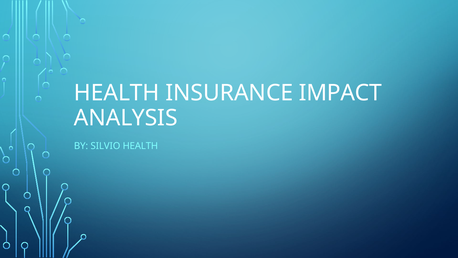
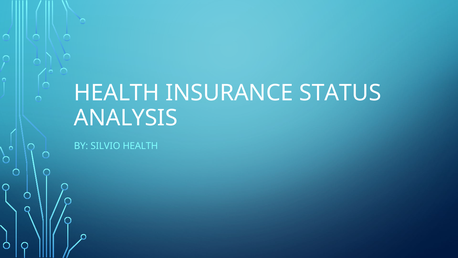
IMPACT: IMPACT -> STATUS (340, 93)
